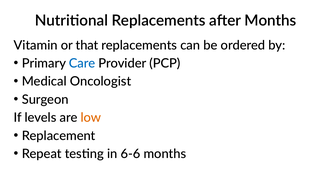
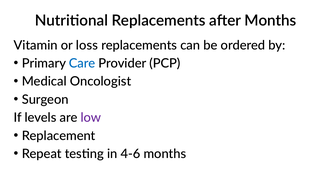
that: that -> loss (87, 45)
low colour: orange -> purple (91, 118)
6-6: 6-6 -> 4-6 (131, 154)
